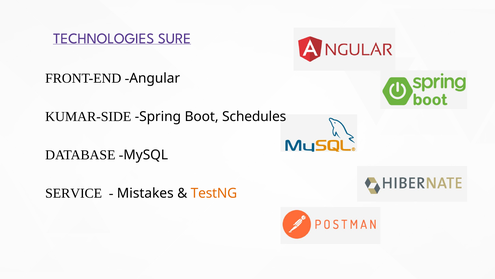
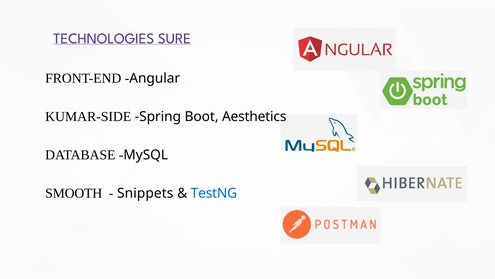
Schedules: Schedules -> Aesthetics (254, 116)
SERVICE: SERVICE -> SMOOTH (74, 193)
Mistakes: Mistakes -> Snippets (145, 193)
TestNG colour: orange -> blue (214, 193)
